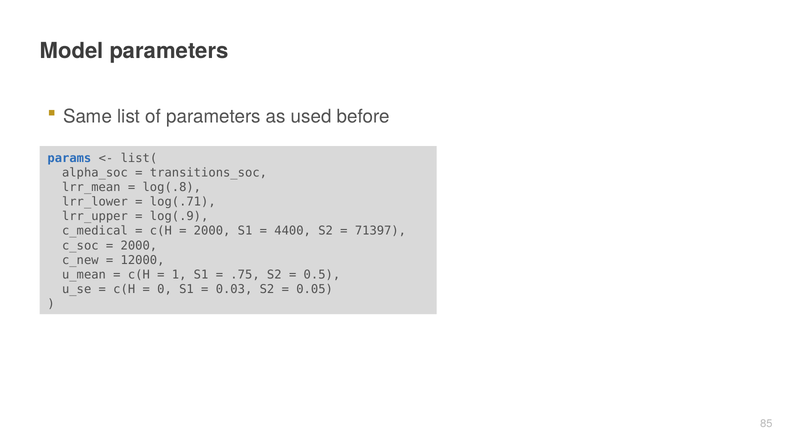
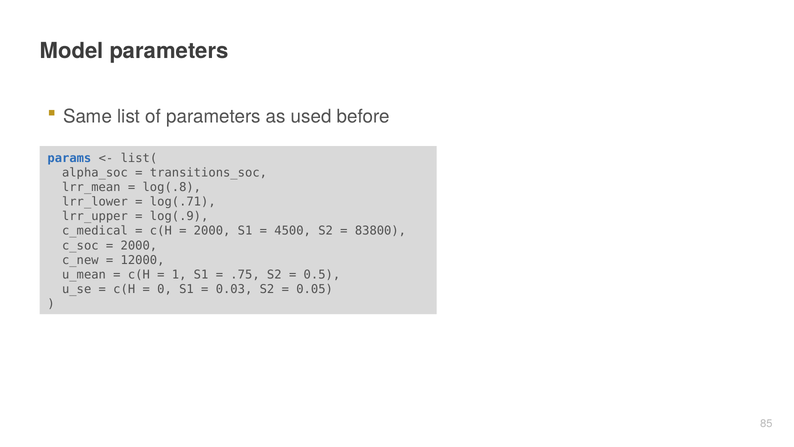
4400: 4400 -> 4500 (293, 231)
71397: 71397 -> 83800 (380, 231)
